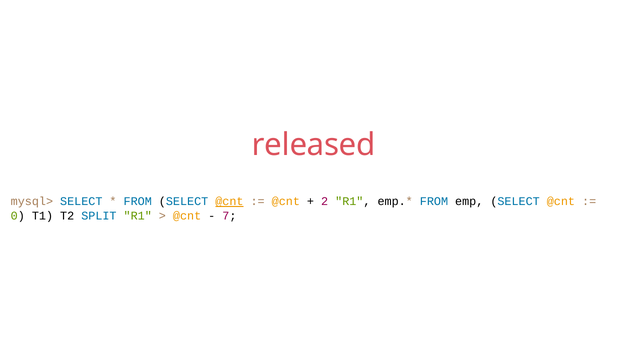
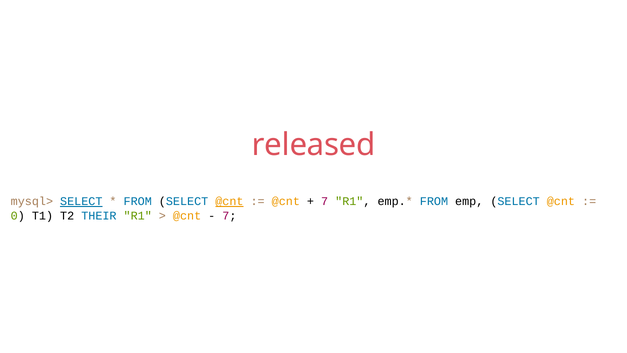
SELECT underline: none -> present (81, 201)
2: 2 -> 7 (325, 201)
SPLIT: SPLIT -> THEIR (99, 215)
